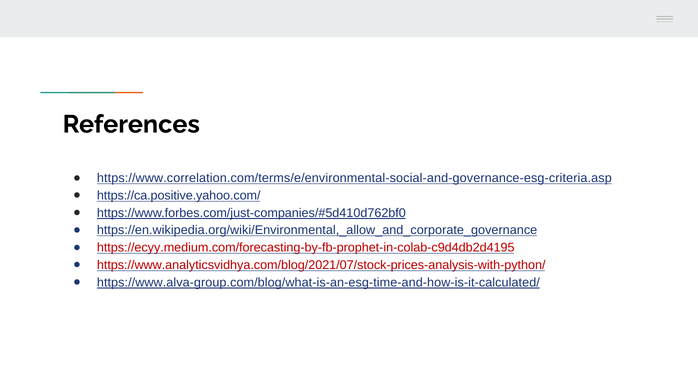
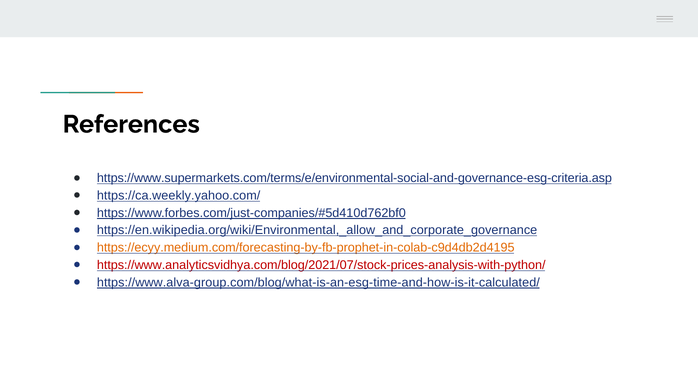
https://www.correlation.com/terms/e/environmental-social-and-governance-esg-criteria.asp: https://www.correlation.com/terms/e/environmental-social-and-governance-esg-criteria.asp -> https://www.supermarkets.com/terms/e/environmental-social-and-governance-esg-criteria.asp (354, 178)
https://ca.positive.yahoo.com/: https://ca.positive.yahoo.com/ -> https://ca.weekly.yahoo.com/ (179, 196)
https://ecyy.medium.com/forecasting-by-fb-prophet-in-colab-c9d4db2d4195 colour: red -> orange (306, 248)
